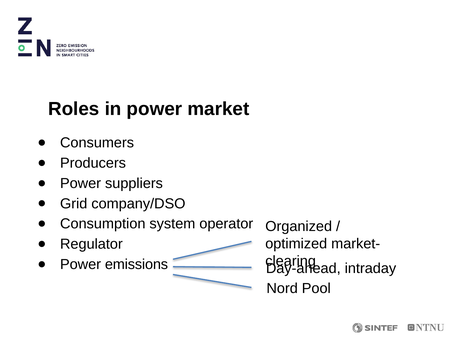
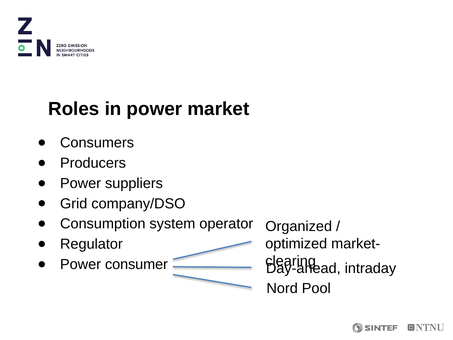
emissions: emissions -> consumer (136, 264)
